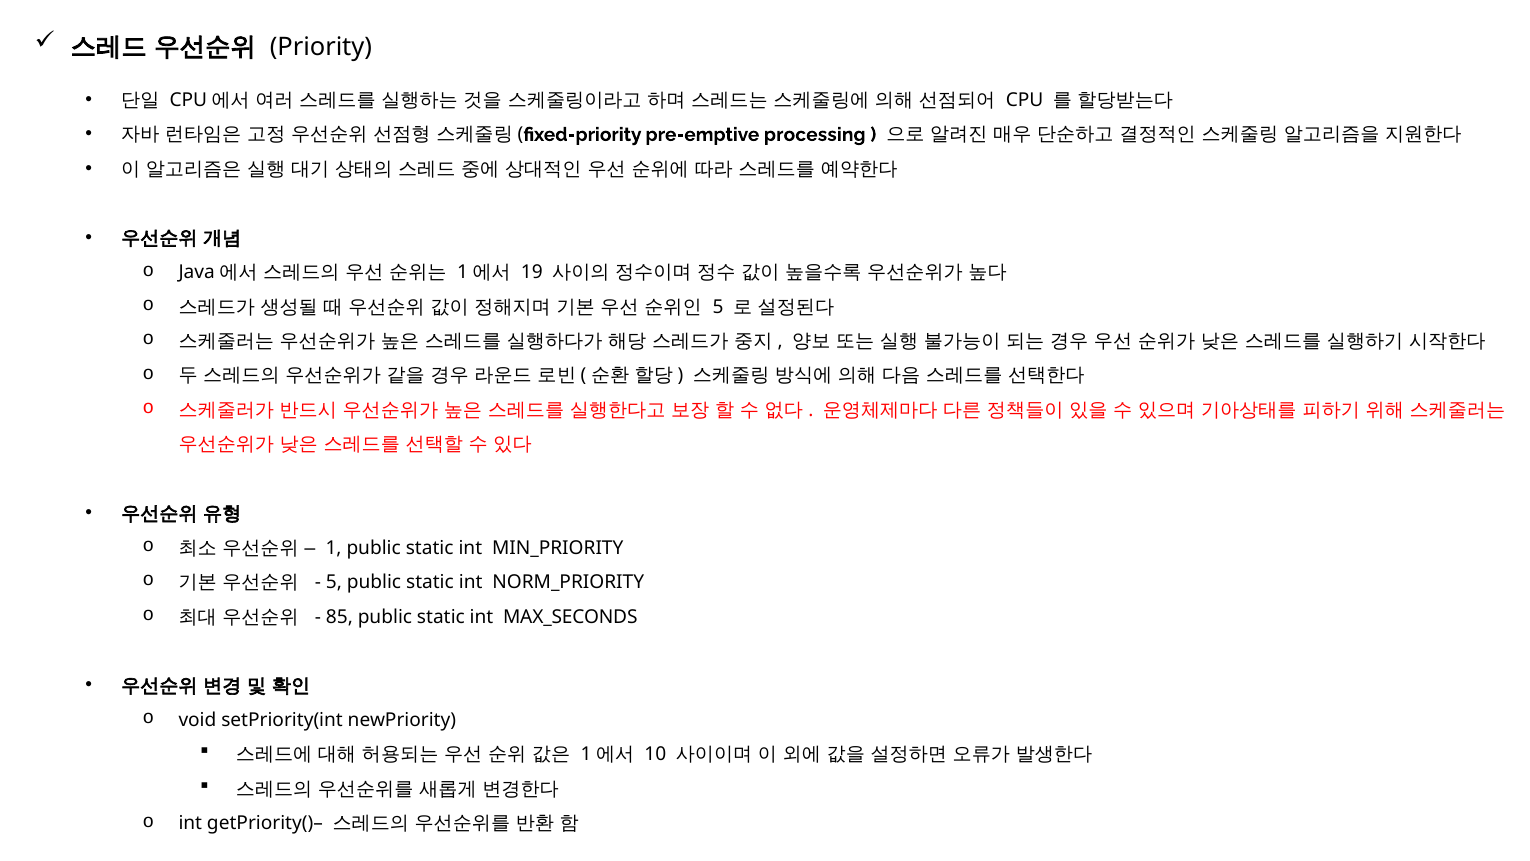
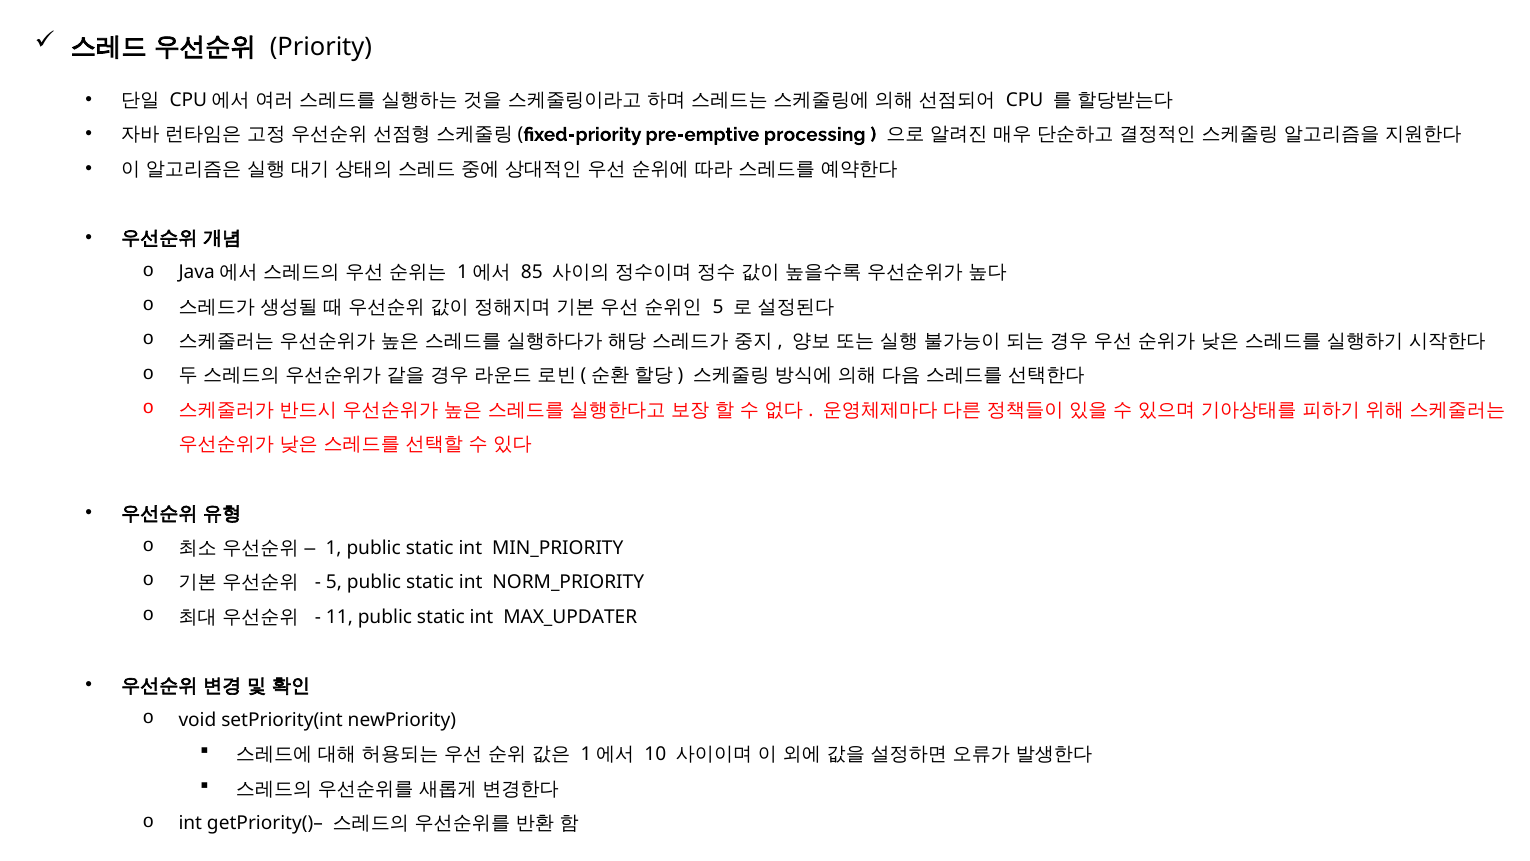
19: 19 -> 85 (532, 272)
85: 85 -> 11 (339, 616)
MAX_SECONDS: MAX_SECONDS -> MAX_UPDATER (570, 616)
